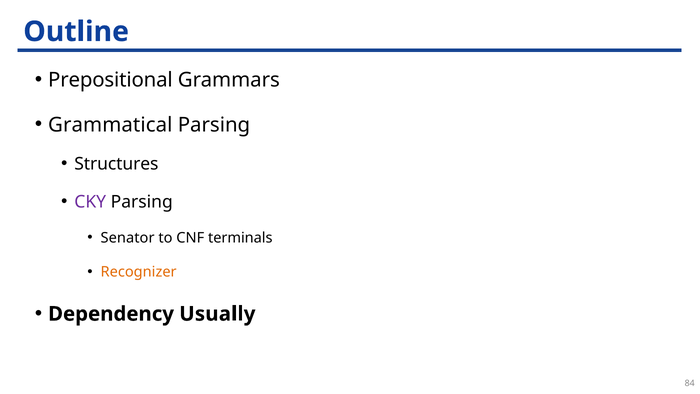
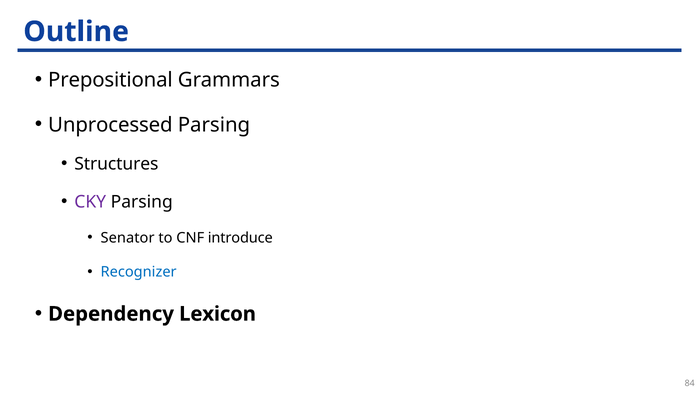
Grammatical: Grammatical -> Unprocessed (110, 125)
terminals: terminals -> introduce (240, 238)
Recognizer colour: orange -> blue (139, 272)
Usually: Usually -> Lexicon (218, 314)
